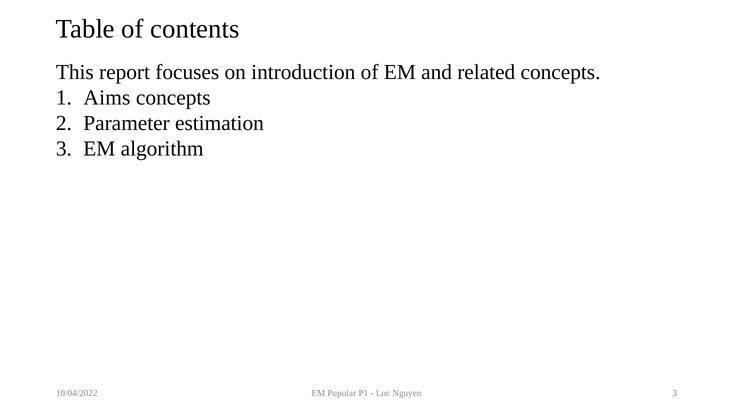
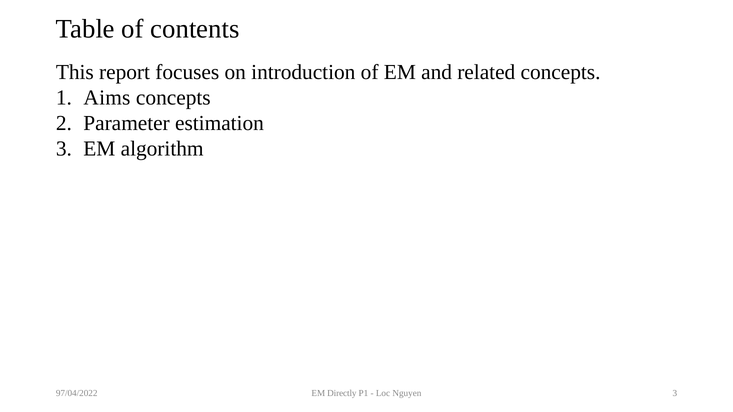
10/04/2022: 10/04/2022 -> 97/04/2022 (77, 394)
Popular: Popular -> Directly (342, 394)
